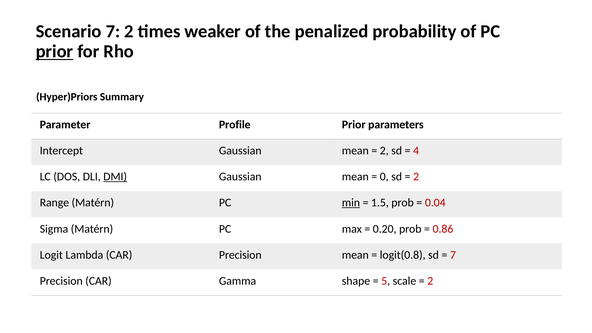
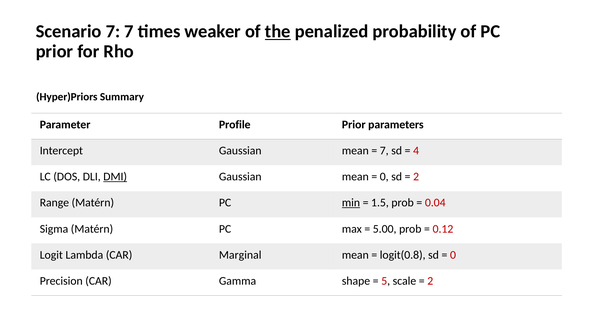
7 2: 2 -> 7 (129, 32)
the underline: none -> present (278, 32)
prior underline: present -> none (54, 52)
2: 2 -> 7 (384, 151)
0.20: 0.20 -> 5.00 (385, 229)
0.86: 0.86 -> 0.12 (443, 229)
CAR Precision: Precision -> Marginal (240, 255)
7: 7 -> 0 (453, 255)
